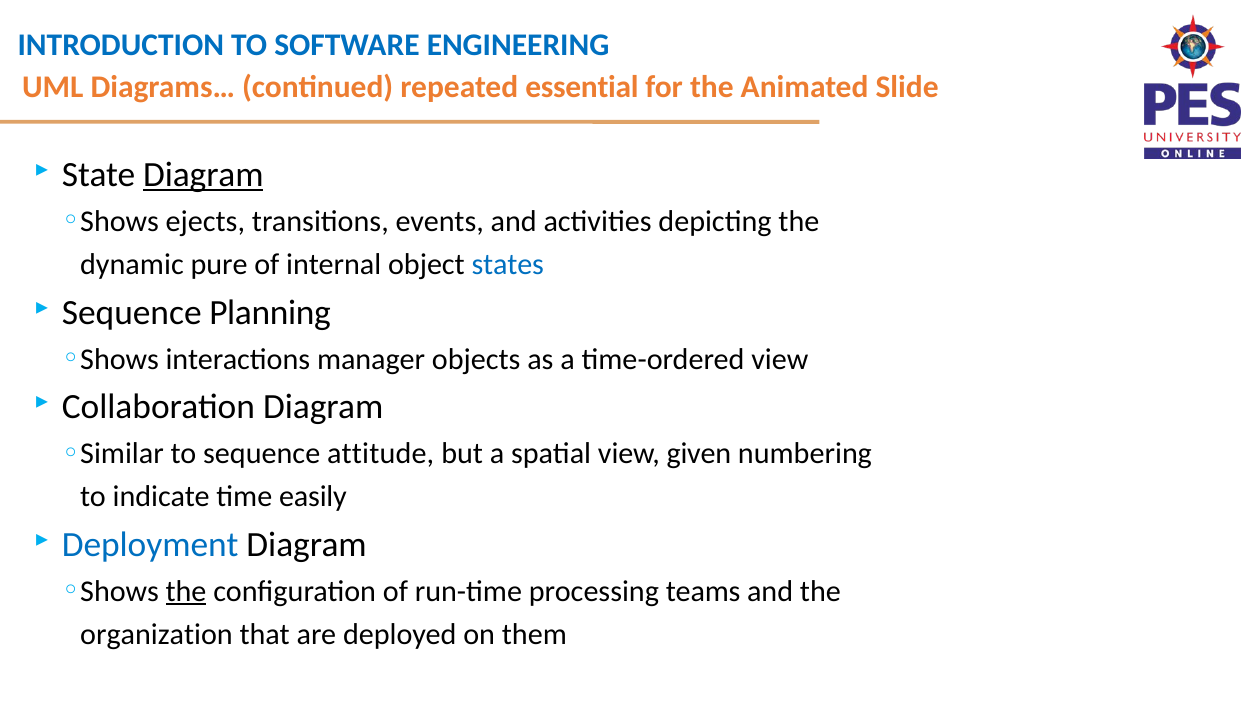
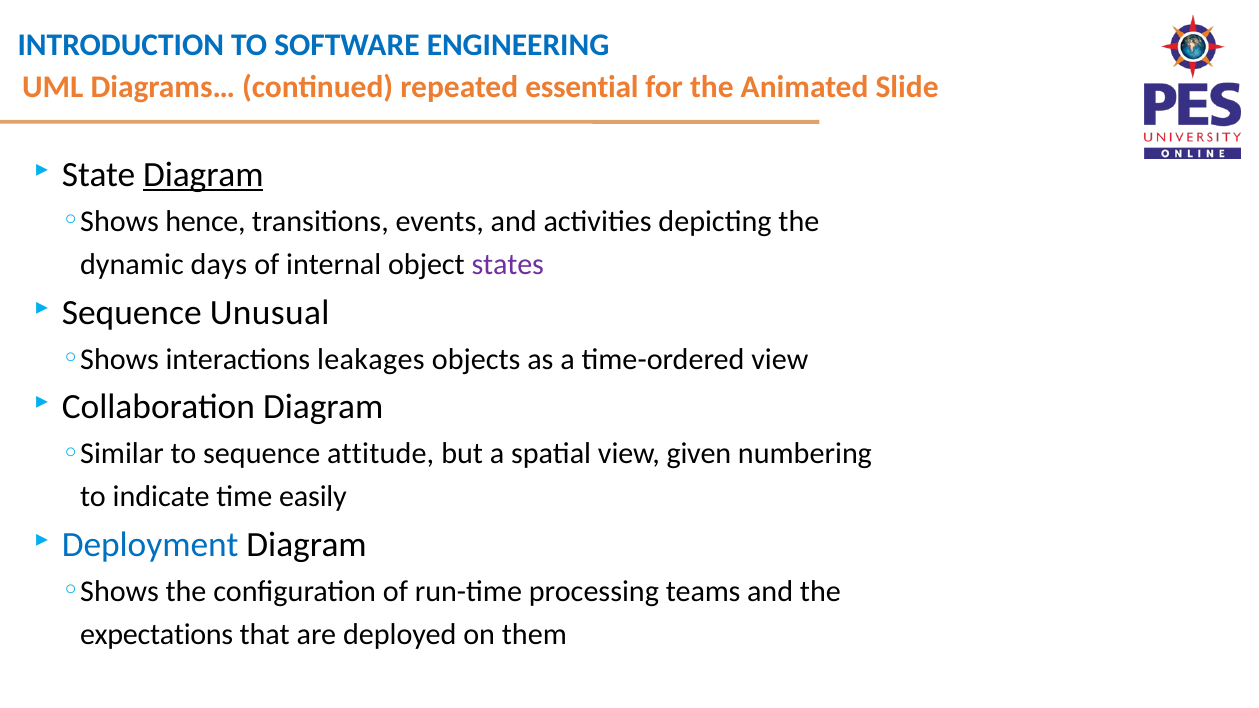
ejects: ejects -> hence (205, 221)
pure: pure -> days (219, 265)
states colour: blue -> purple (508, 265)
Planning: Planning -> Unusual (270, 313)
manager: manager -> leakages (371, 359)
the underline: present -> none (186, 591)
organization: organization -> expectations (157, 635)
